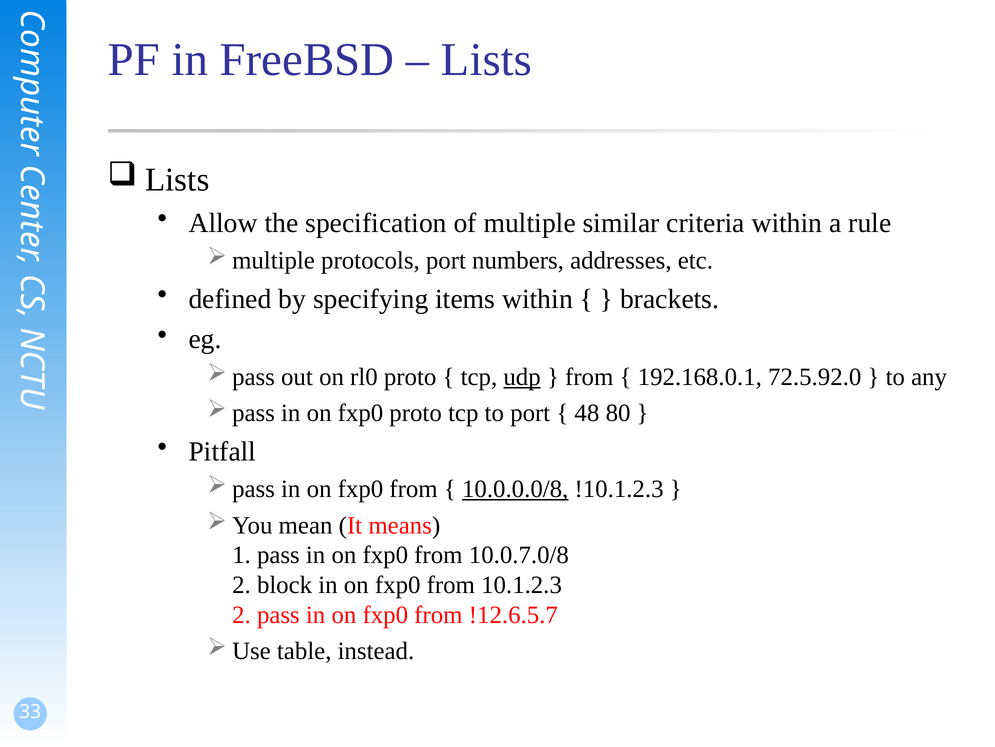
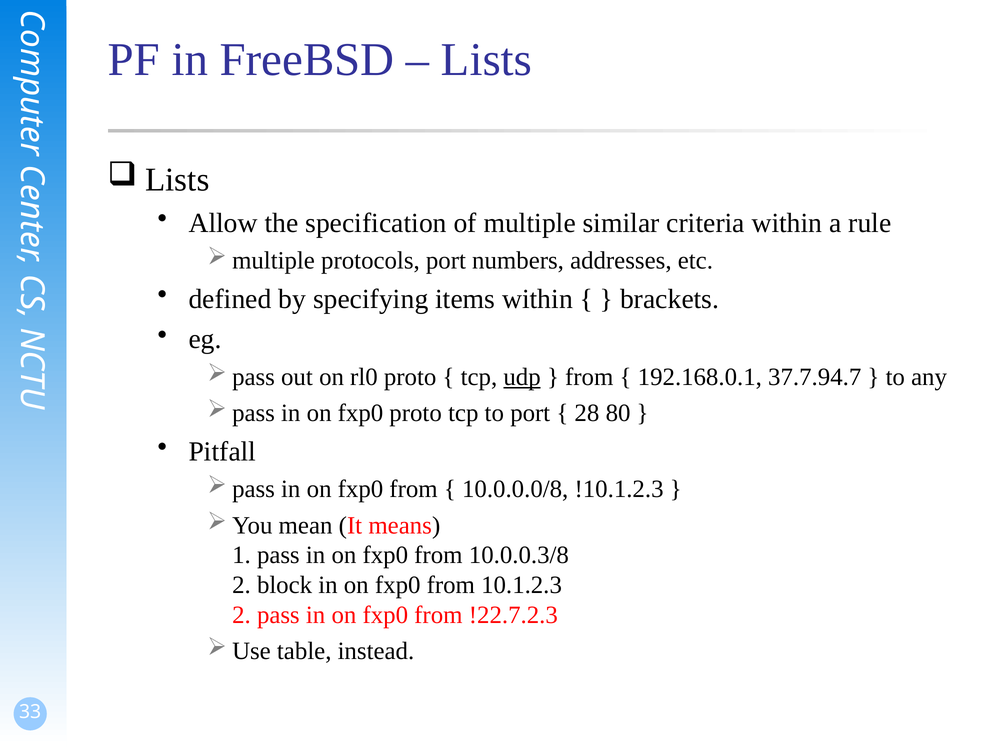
72.5.92.0: 72.5.92.0 -> 37.7.94.7 (815, 377)
48: 48 -> 28 (587, 413)
10.0.0.0/8 underline: present -> none (515, 489)
10.0.7.0/8: 10.0.7.0/8 -> 10.0.0.3/8 (519, 555)
!12.6.5.7: !12.6.5.7 -> !22.7.2.3 (513, 614)
